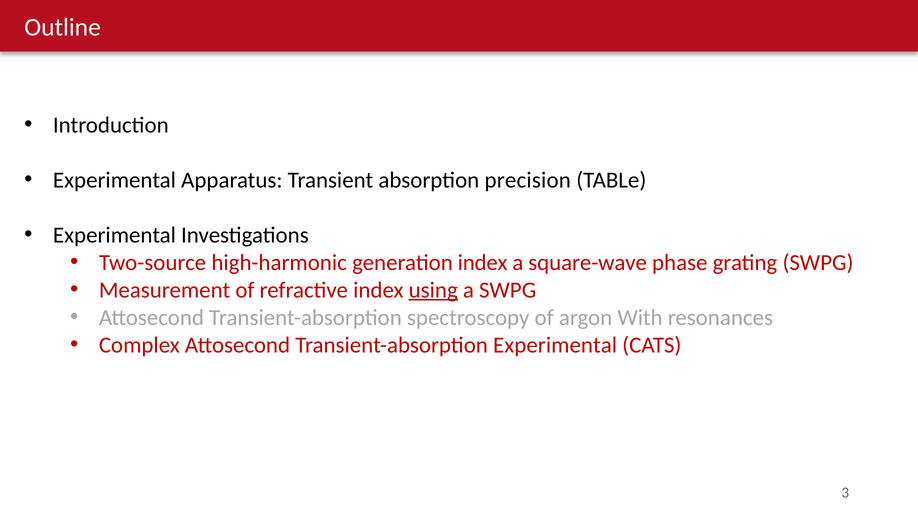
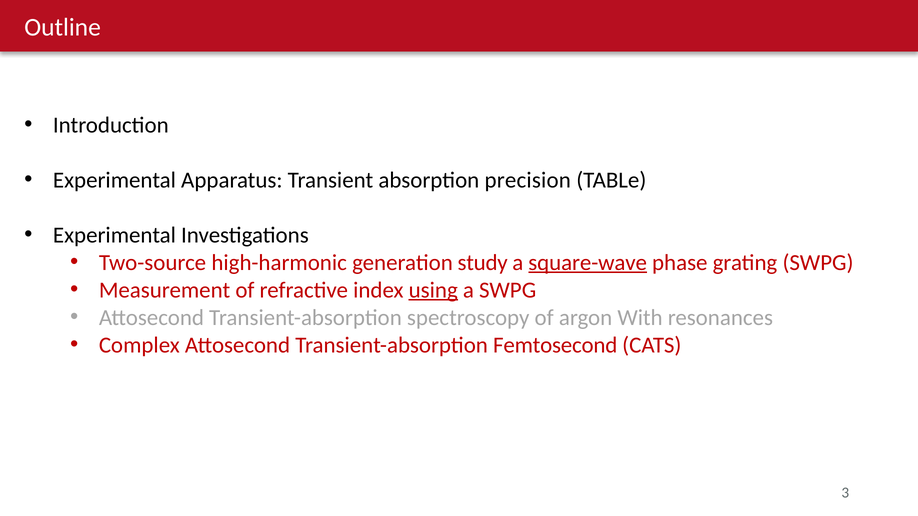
generation index: index -> study (483, 263)
square-wave underline: none -> present (588, 263)
Transient-absorption Experimental: Experimental -> Femtosecond (555, 345)
